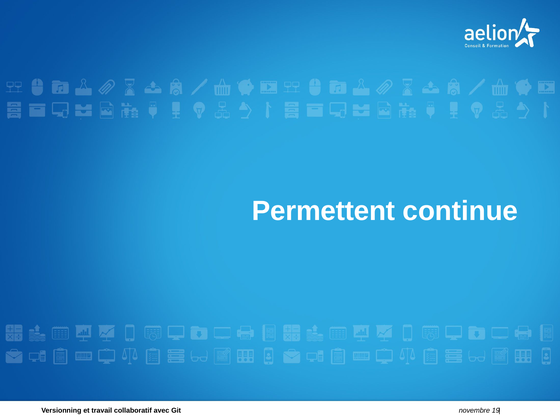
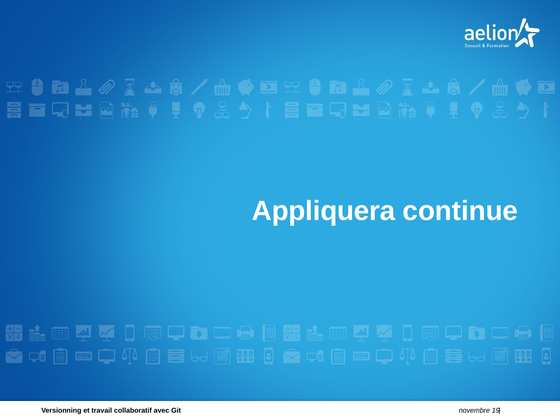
Permettent: Permettent -> Appliquera (324, 211)
